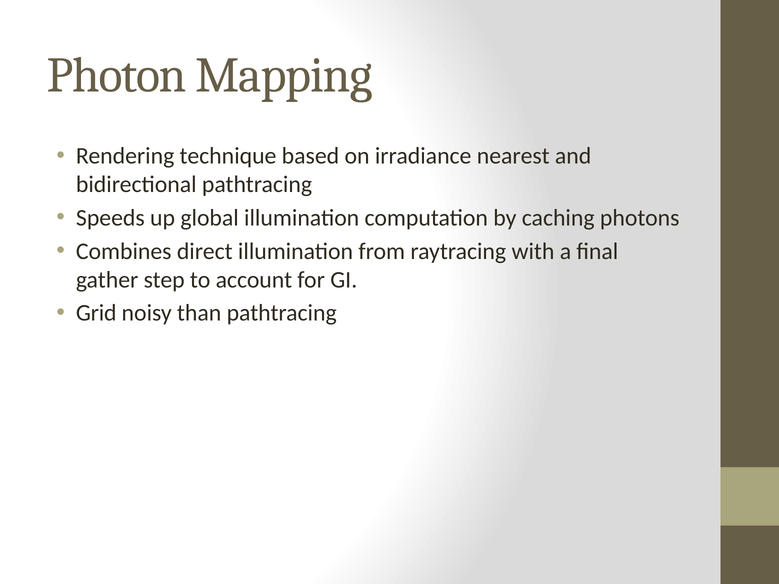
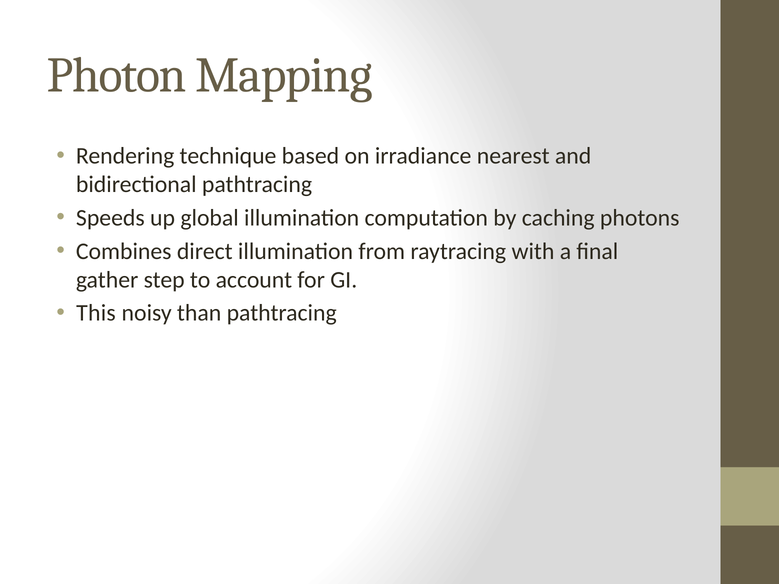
Grid: Grid -> This (96, 313)
